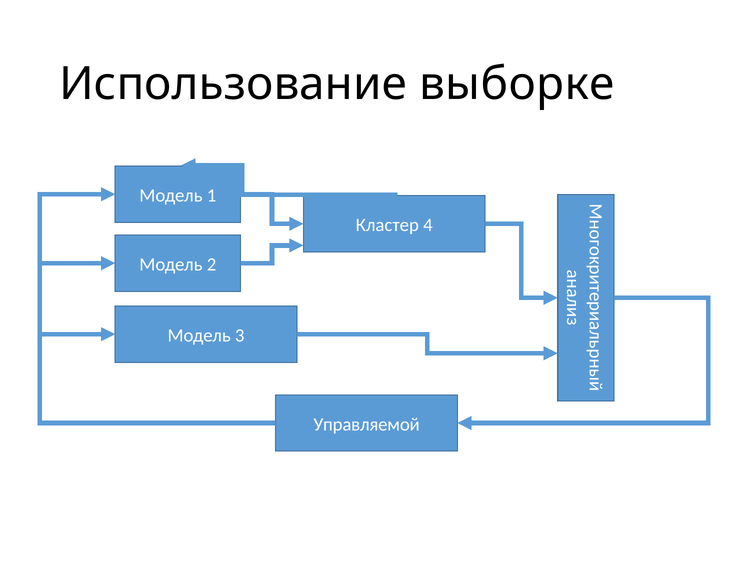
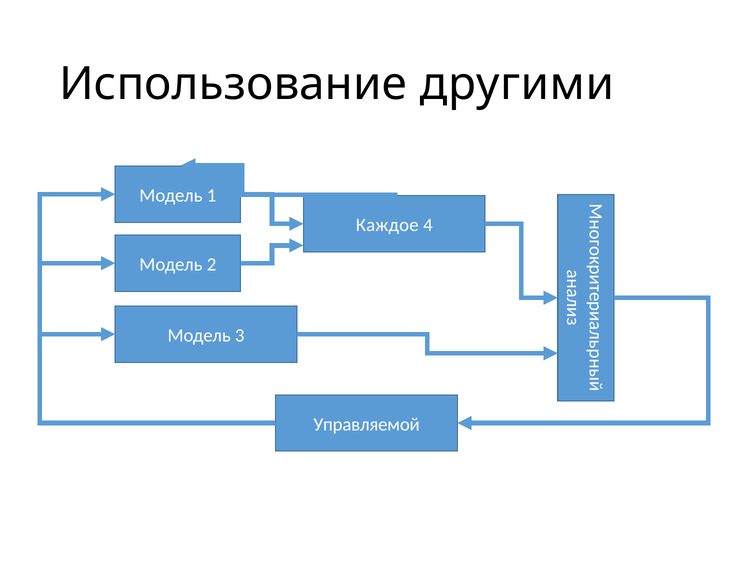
выборке: выборке -> другими (517, 84)
Кластер: Кластер -> Каждое (387, 225)
